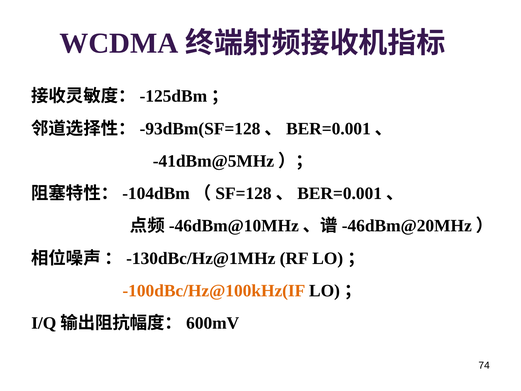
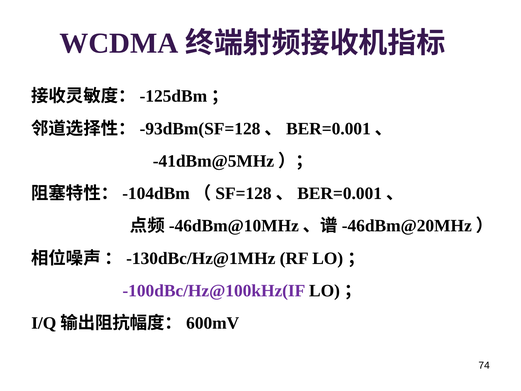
-100dBc/Hz@100kHz(IF colour: orange -> purple (214, 291)
